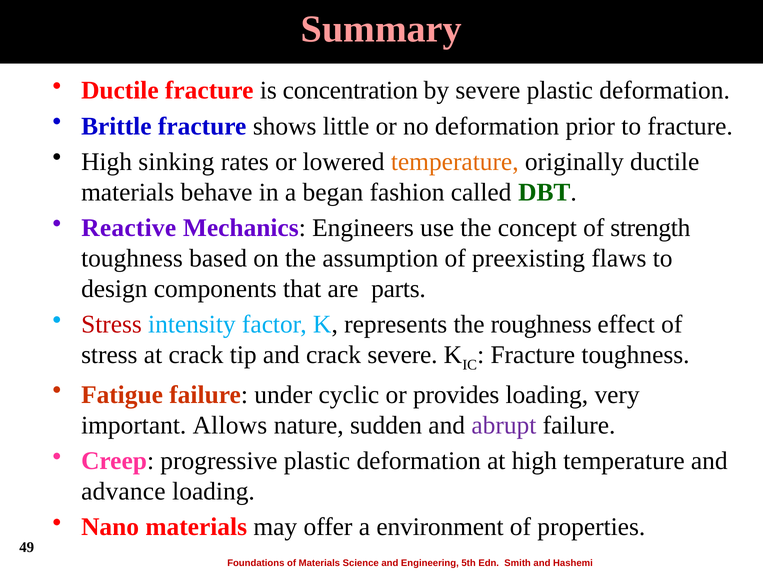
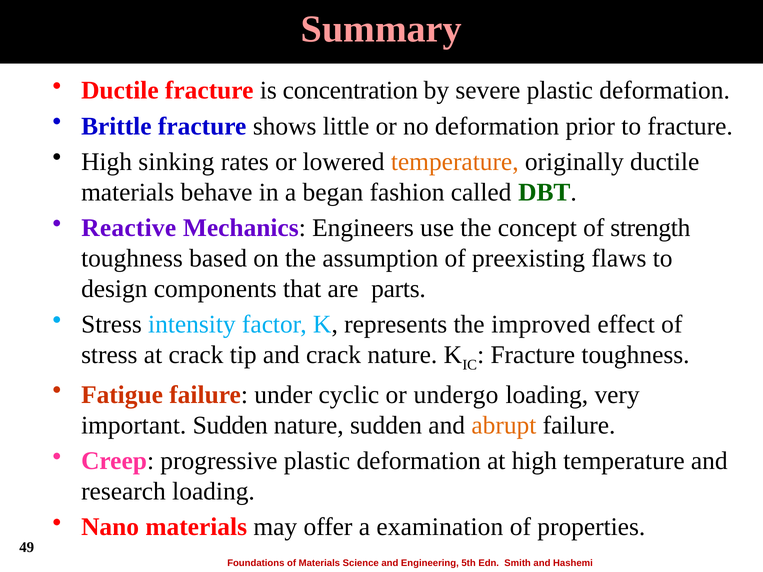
Stress colour: red -> black (111, 325)
roughness: roughness -> improved (541, 325)
crack severe: severe -> nature (402, 355)
provides: provides -> undergo (456, 395)
important Allows: Allows -> Sudden (230, 425)
abrupt colour: purple -> orange (504, 425)
advance: advance -> research (123, 491)
environment: environment -> examination (440, 527)
